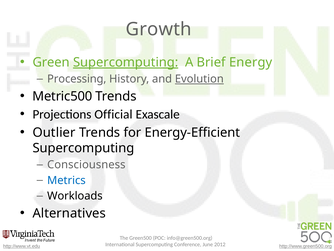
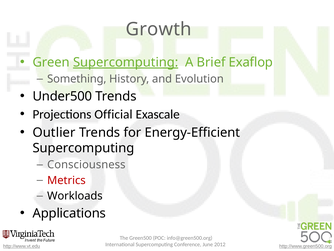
Energy: Energy -> Exaflop (251, 62)
Processing: Processing -> Something (77, 79)
Evolution underline: present -> none (199, 79)
Metric500: Metric500 -> Under500 (62, 96)
Metrics colour: blue -> red (66, 180)
Alternatives: Alternatives -> Applications (69, 213)
